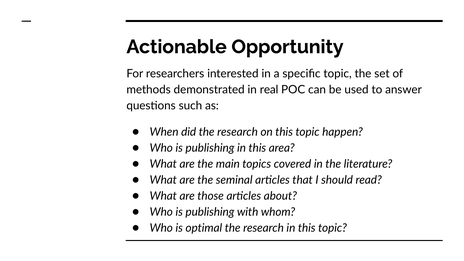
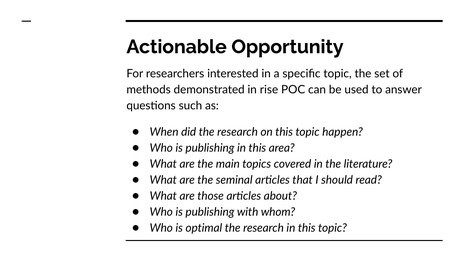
real: real -> rise (269, 90)
